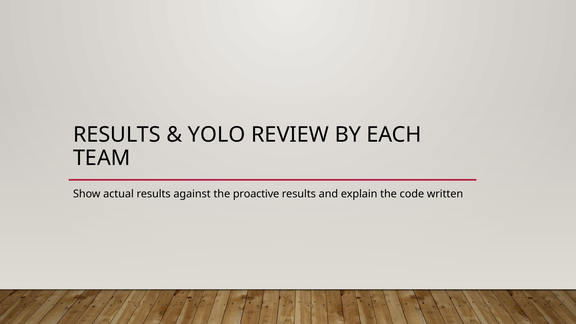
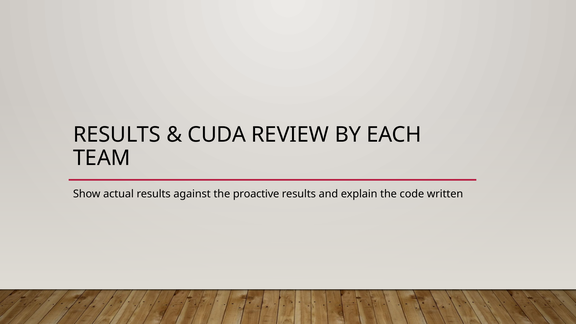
YOLO: YOLO -> CUDA (217, 135)
